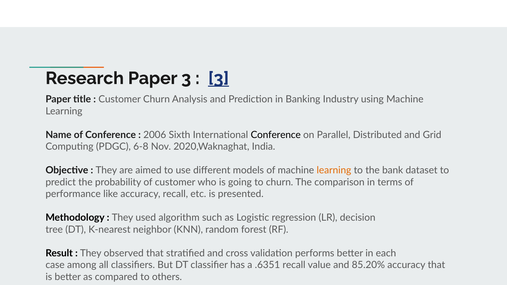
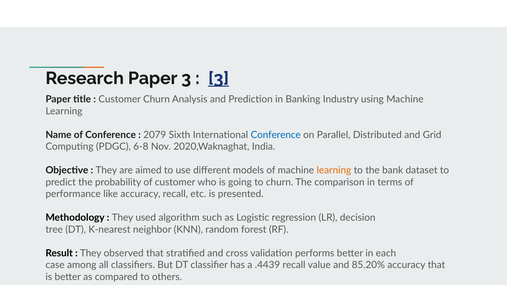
2006: 2006 -> 2079 (155, 135)
Conference colour: black -> blue (276, 135)
.6351: .6351 -> .4439 (267, 265)
